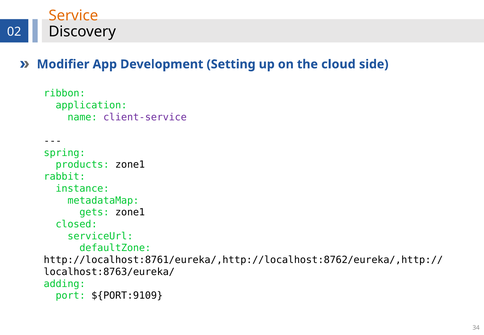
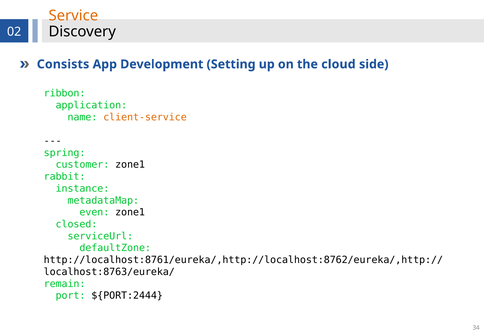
Modifier: Modifier -> Consists (63, 64)
client-service colour: purple -> orange (145, 117)
products: products -> customer (82, 165)
gets: gets -> even (94, 212)
adding: adding -> remain (65, 284)
${PORT:9109: ${PORT:9109 -> ${PORT:2444 (127, 296)
